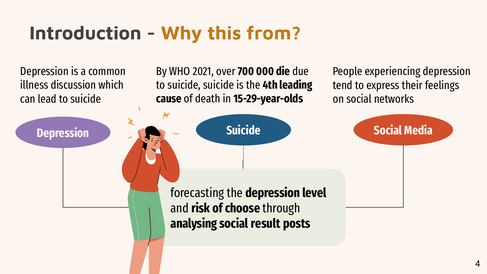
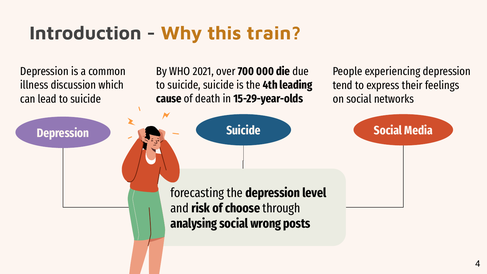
from: from -> train (274, 33)
result: result -> wrong (266, 224)
